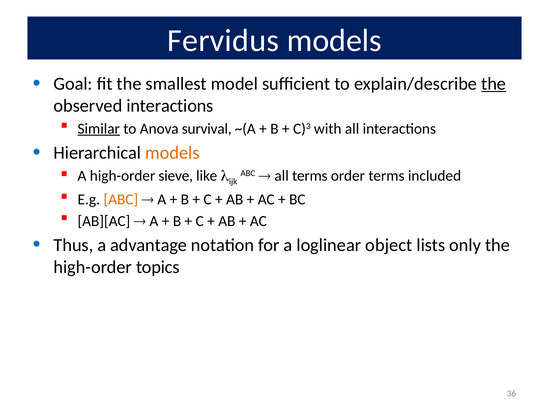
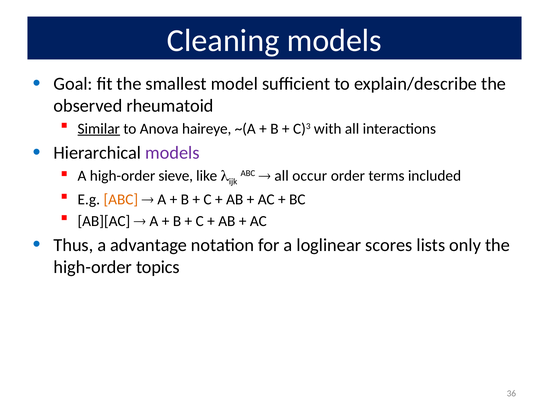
Fervidus: Fervidus -> Cleaning (223, 41)
the underline: present -> none (494, 84)
observed interactions: interactions -> rheumatoid (170, 106)
survival: survival -> haireye (207, 129)
models colour: orange -> purple (172, 153)
all terms: terms -> occur (310, 176)
object: object -> scores (389, 245)
